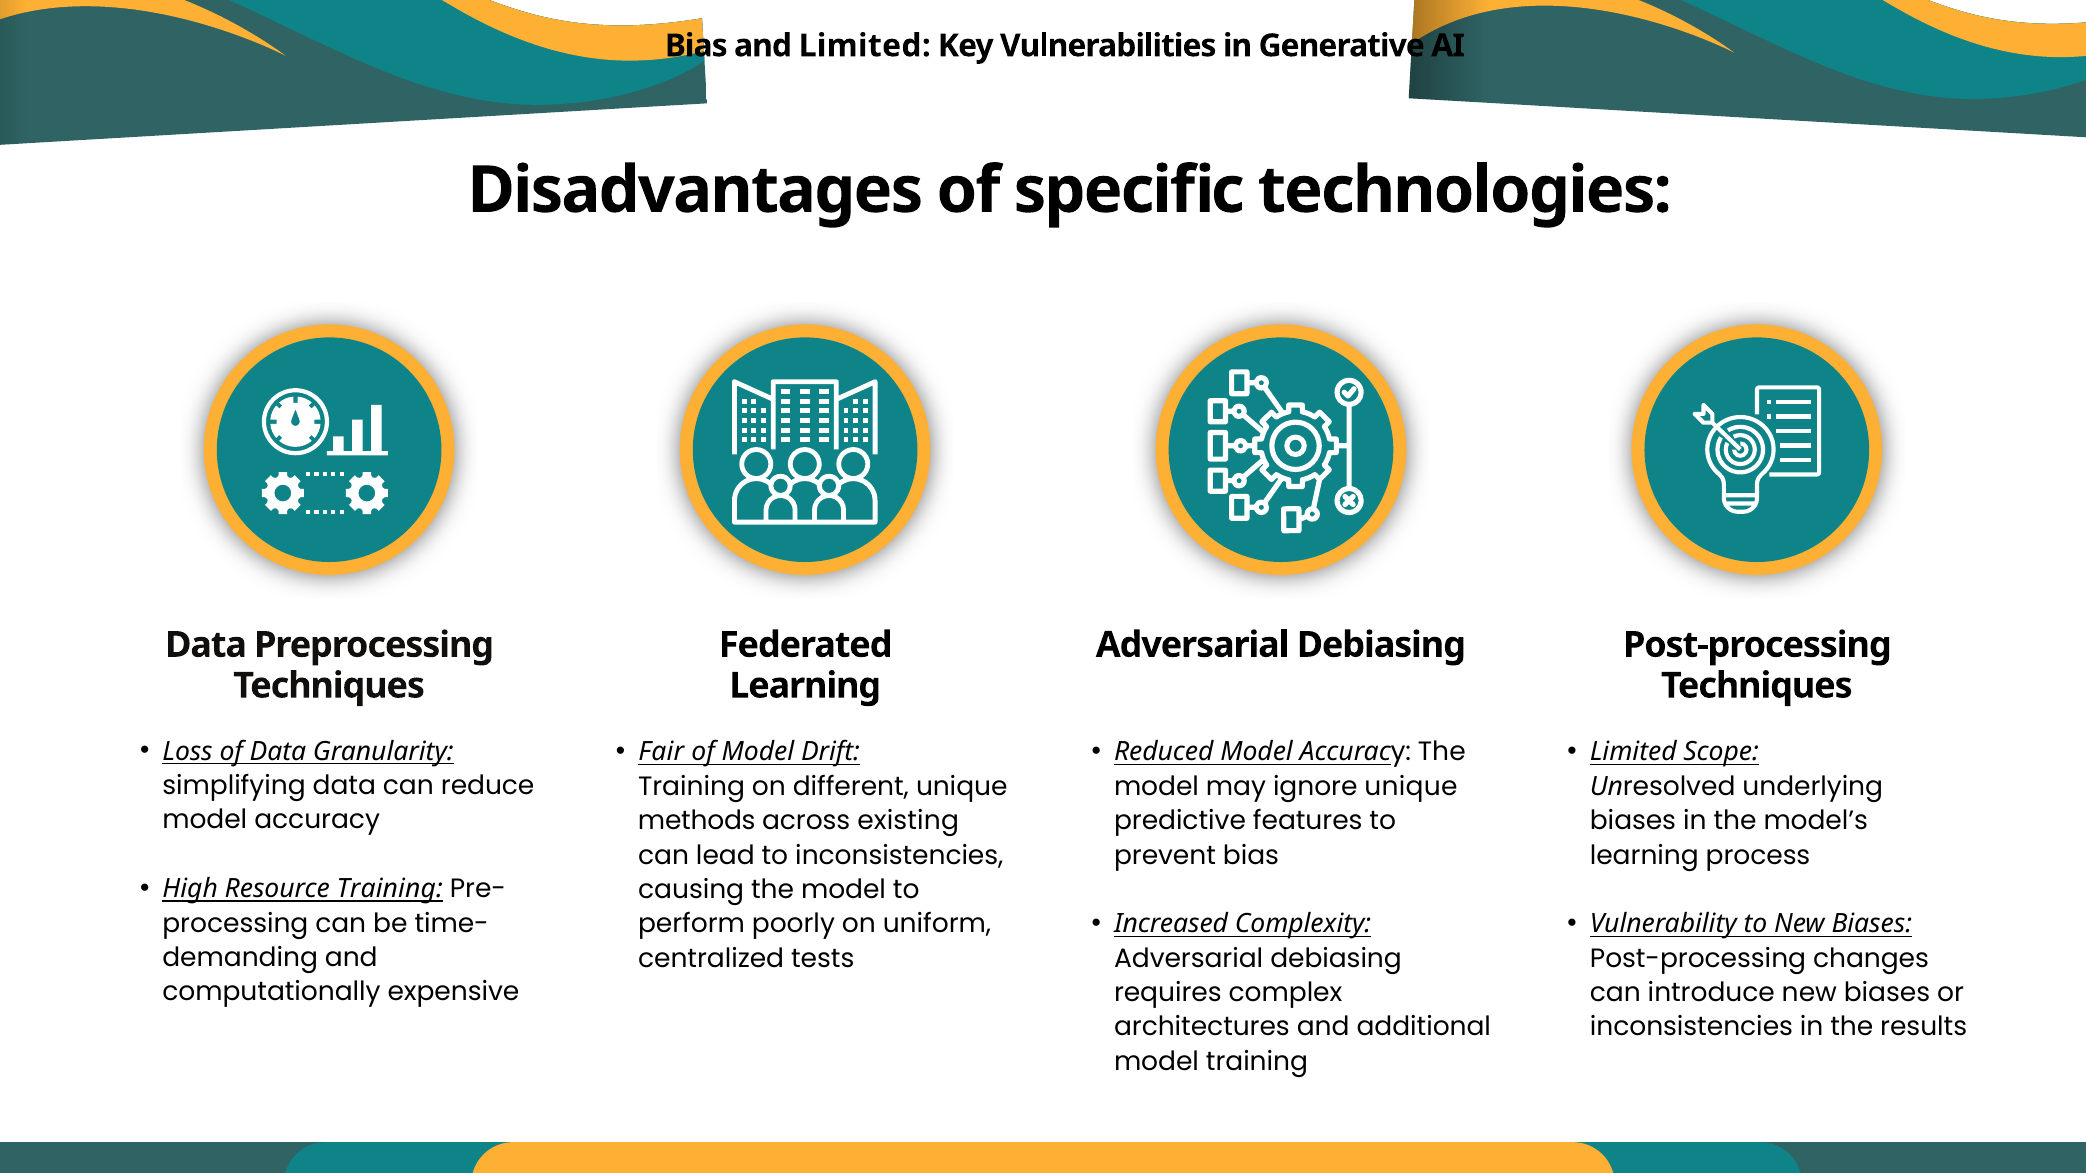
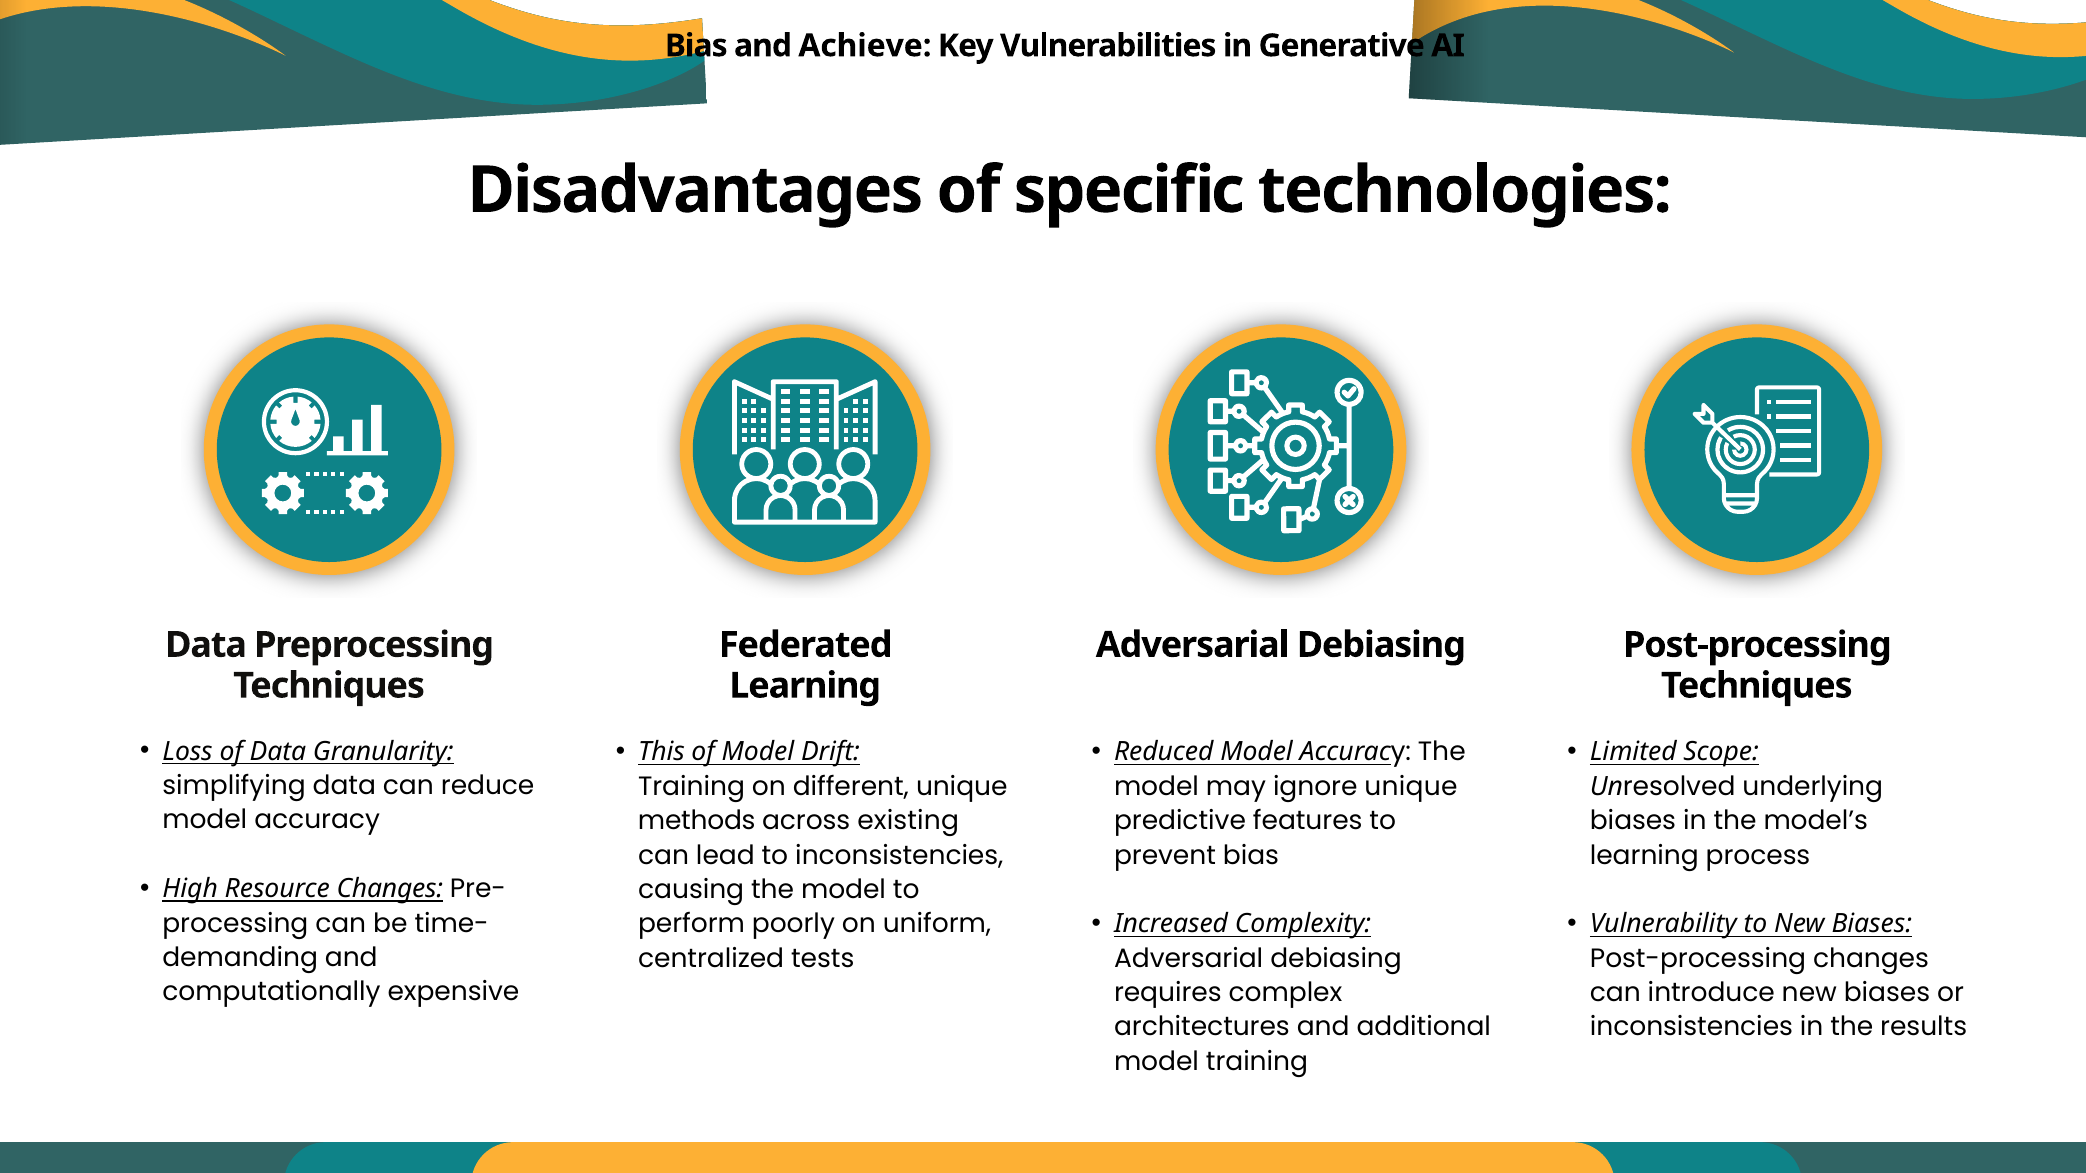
and Limited: Limited -> Achieve (865, 46)
Fair: Fair -> This (662, 752)
Resource Training: Training -> Changes (390, 889)
